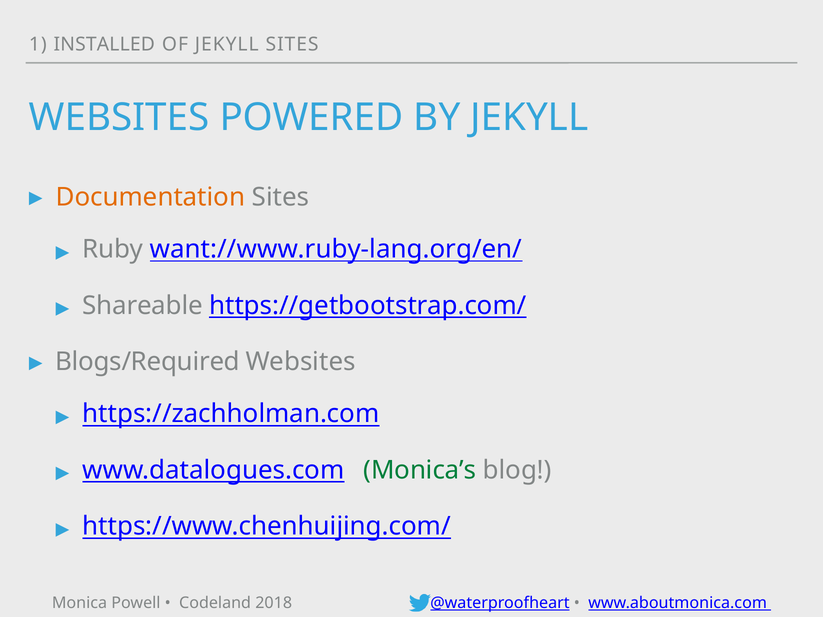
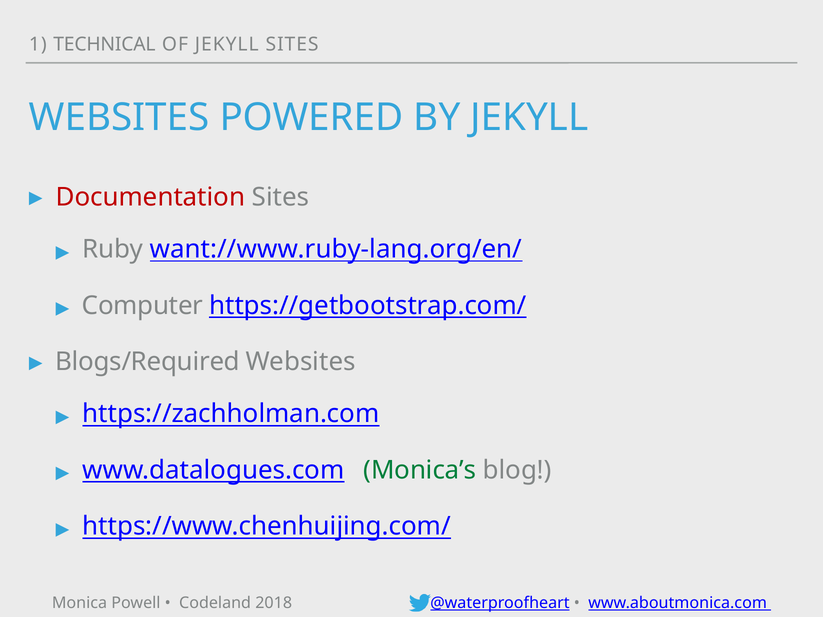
INSTALLED: INSTALLED -> TECHNICAL (104, 45)
Documentation colour: orange -> red (150, 197)
Shareable: Shareable -> Computer (143, 306)
